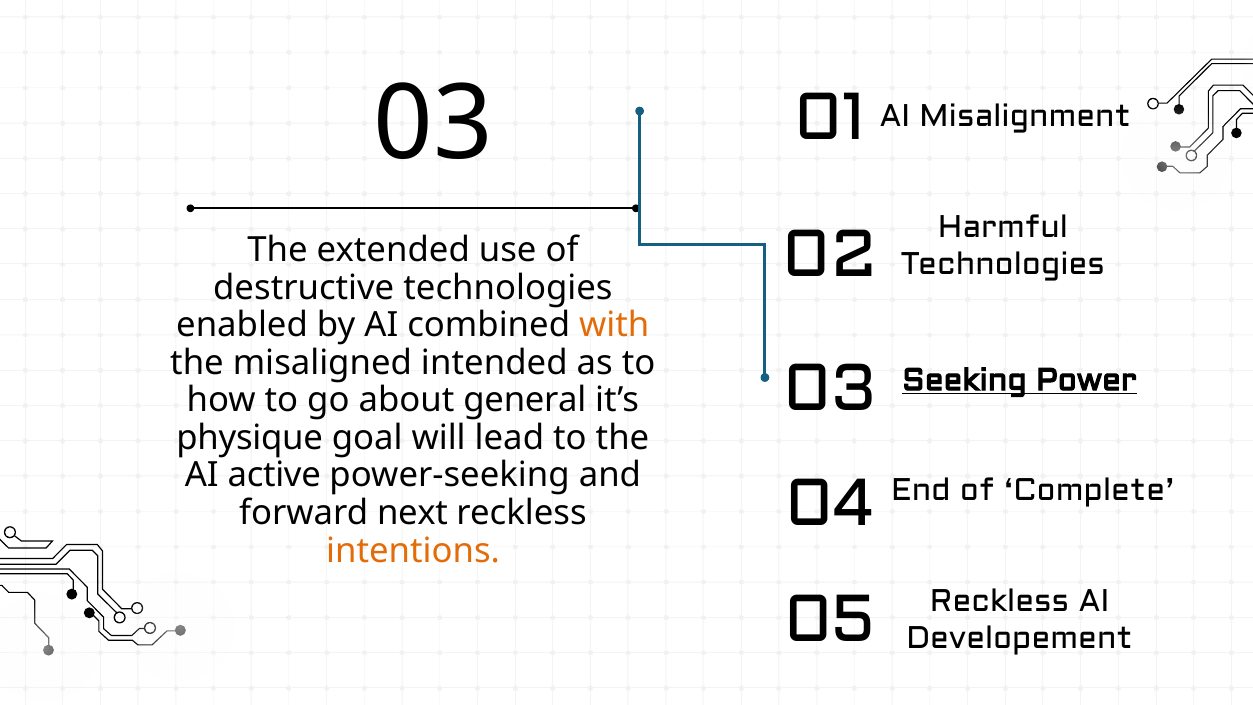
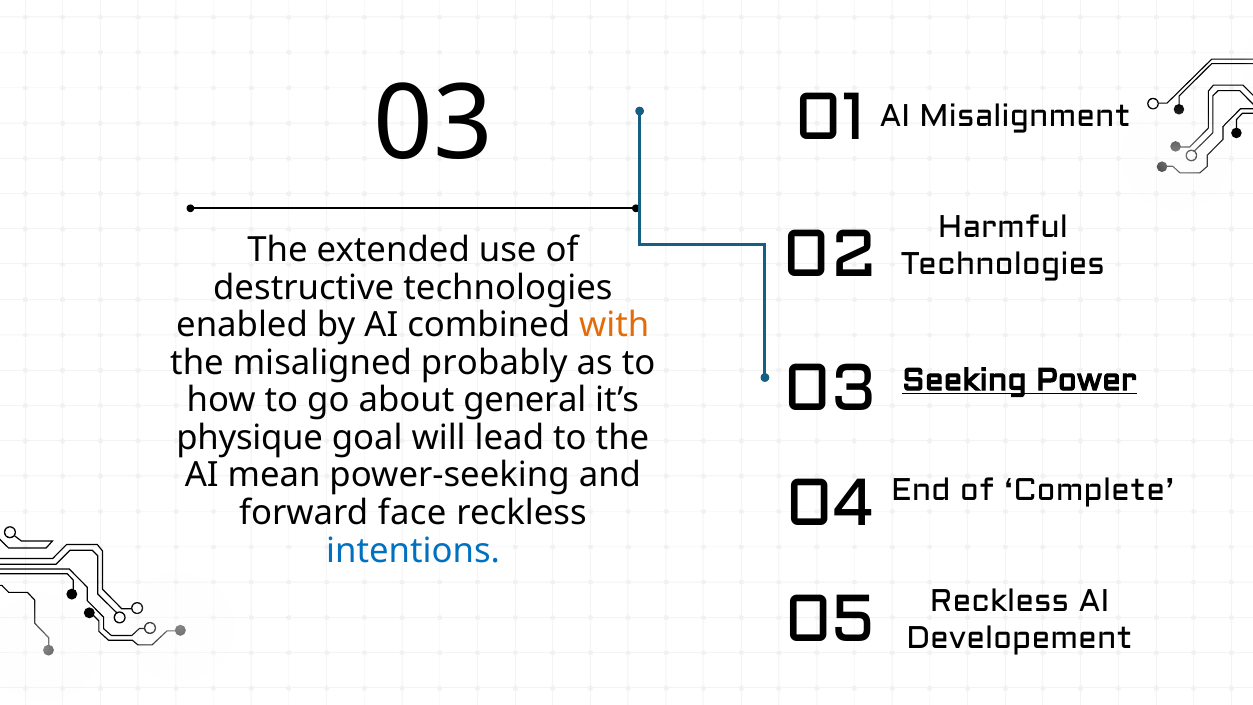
intended: intended -> probably (494, 363)
active: active -> mean (274, 475)
next: next -> face (412, 513)
intentions colour: orange -> blue (413, 551)
